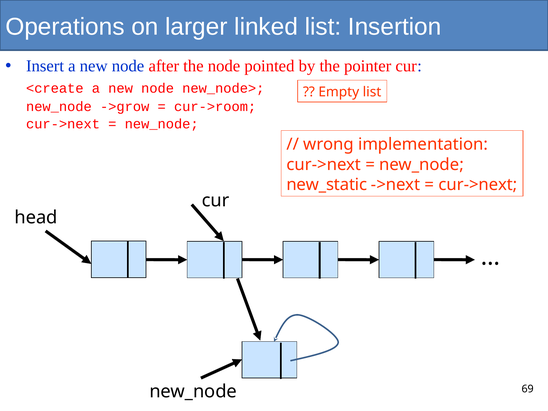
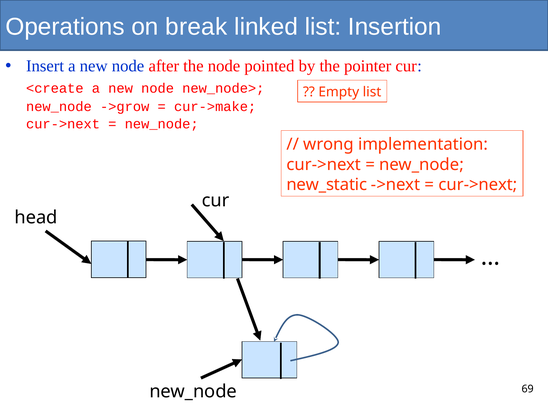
larger: larger -> break (196, 27)
cur->room: cur->room -> cur->make (215, 107)
